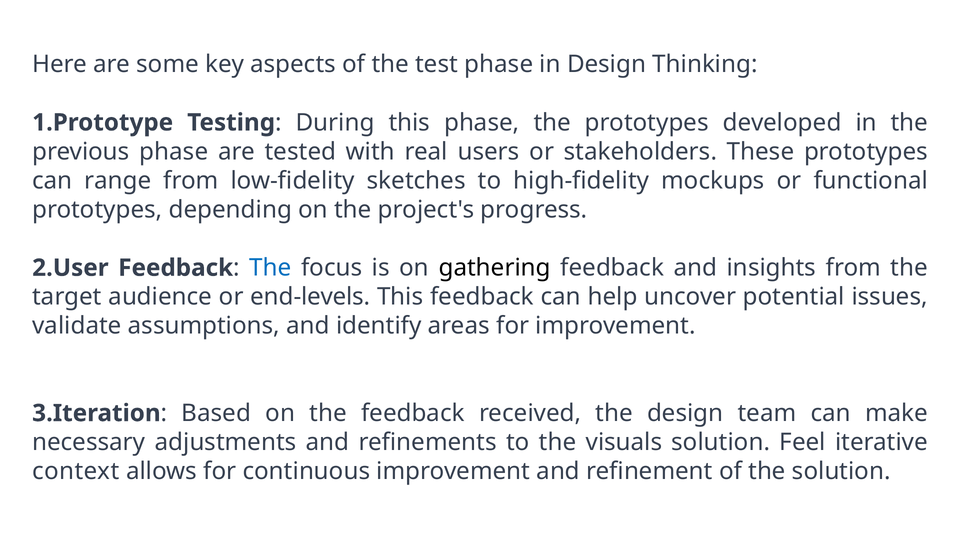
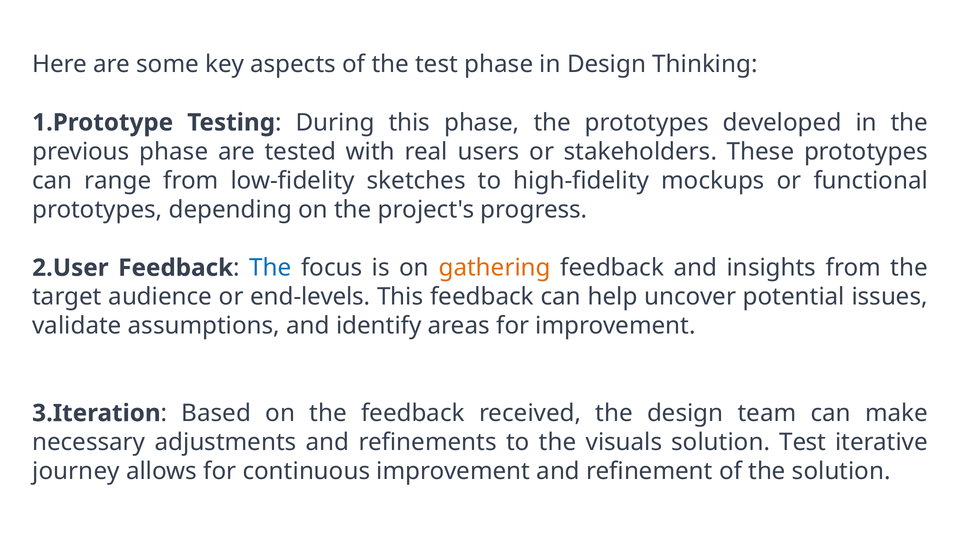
gathering colour: black -> orange (495, 268)
solution Feel: Feel -> Test (803, 443)
context: context -> journey (76, 472)
